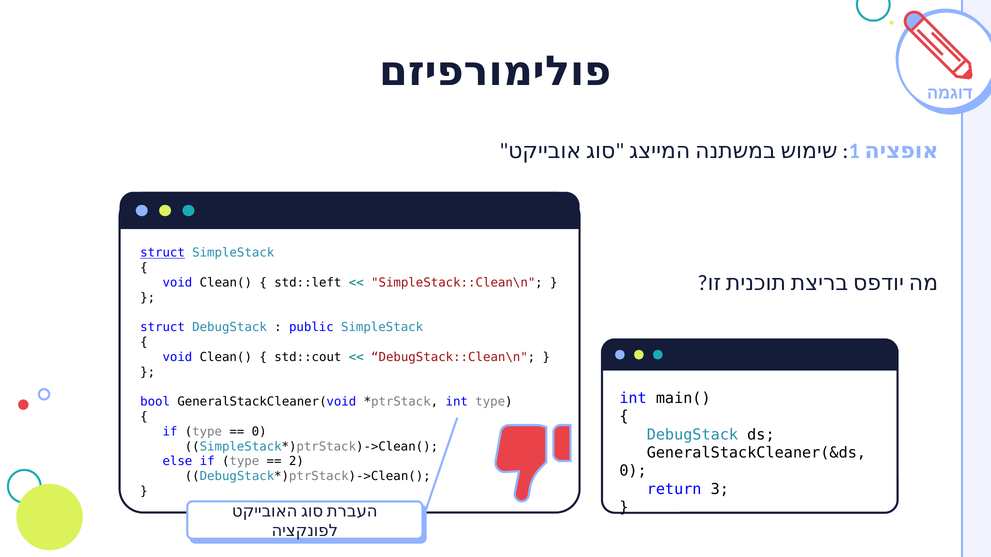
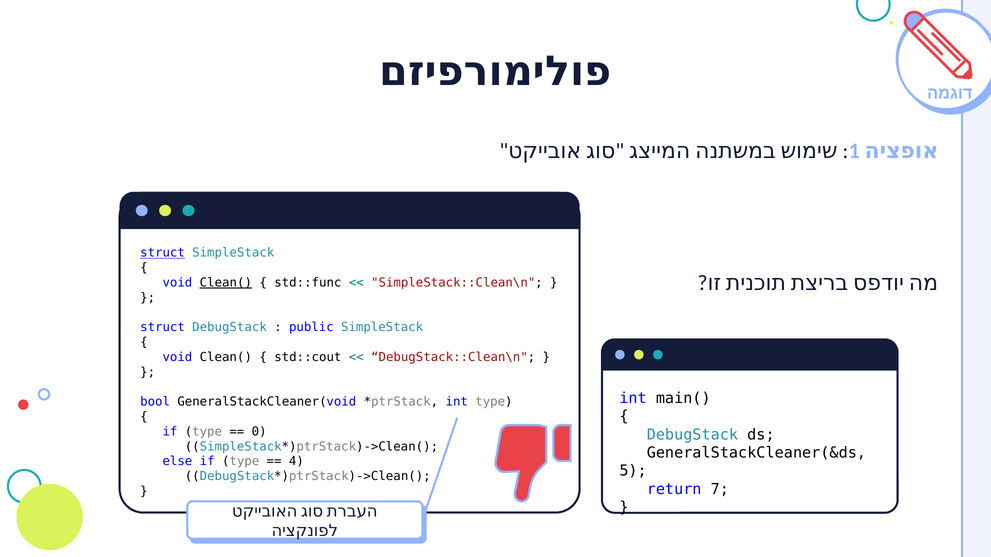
Clean( underline: none -> present (226, 283)
std::left: std::left -> std::func (308, 283)
2: 2 -> 4 (296, 462)
0: 0 -> 5 (633, 471)
3: 3 -> 7 (720, 489)
